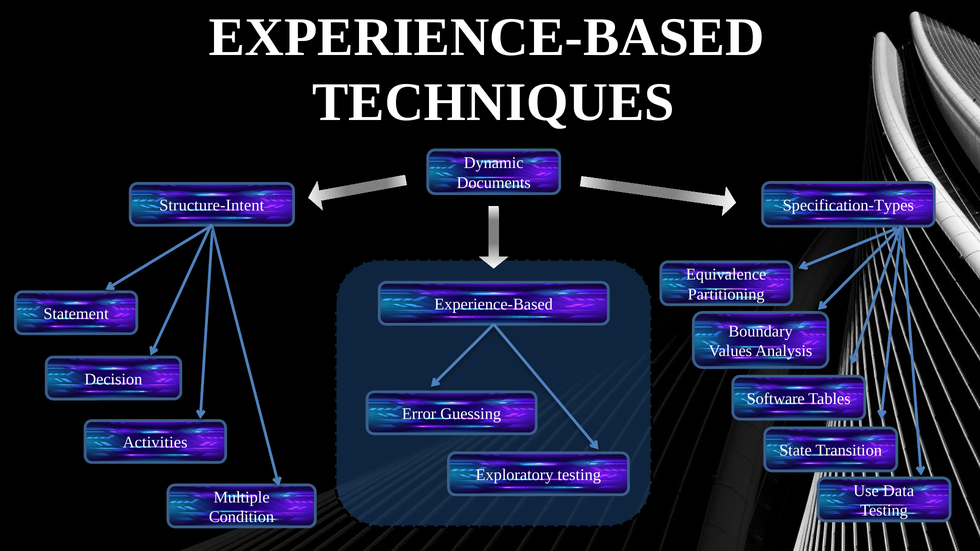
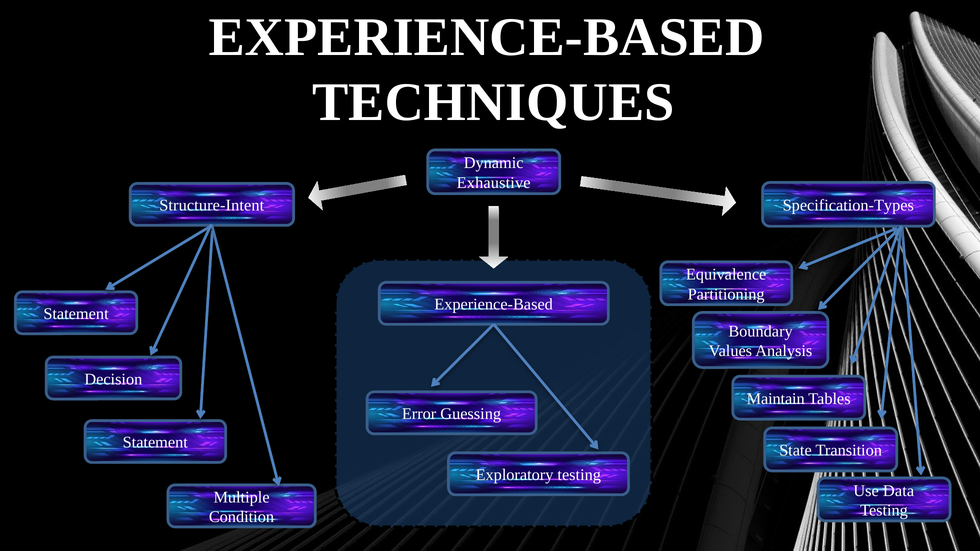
Documents: Documents -> Exhaustive (494, 183)
Software: Software -> Maintain (776, 399)
Activities: Activities -> Statement (155, 443)
